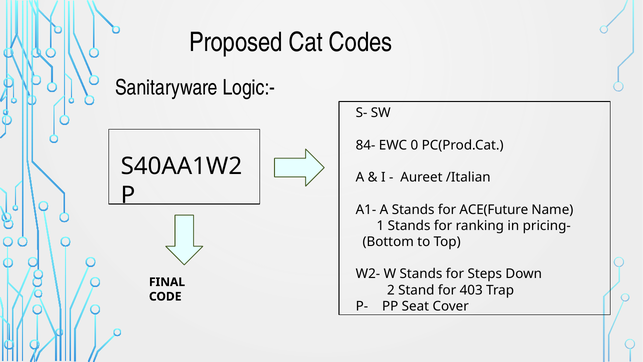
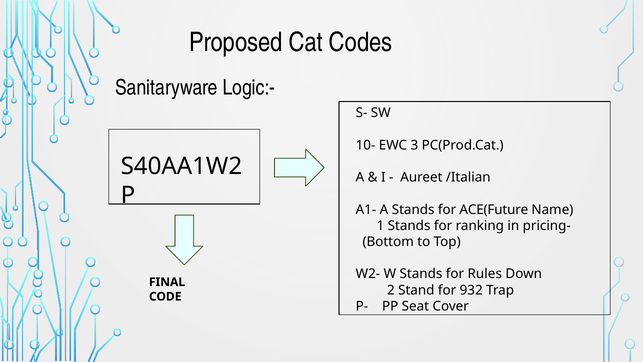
84-: 84- -> 10- (366, 145)
0: 0 -> 3 (414, 145)
Steps: Steps -> Rules (485, 274)
403: 403 -> 932 (471, 290)
